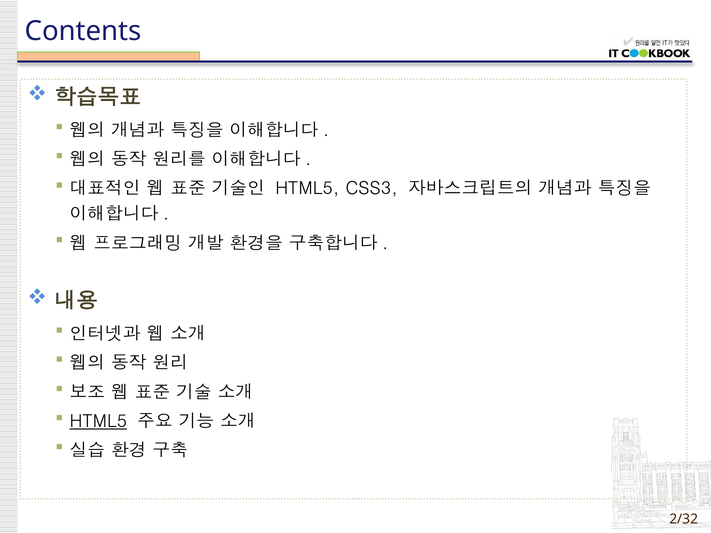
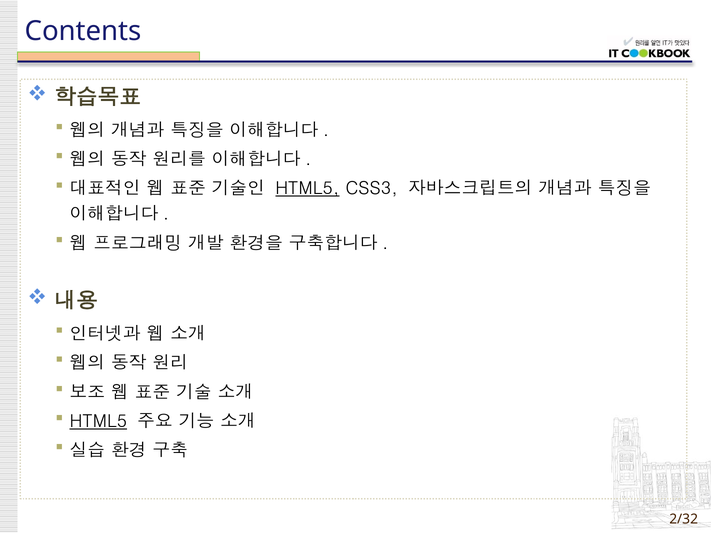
HTML5 underline: none -> present (307, 189)
